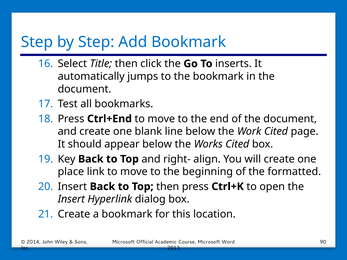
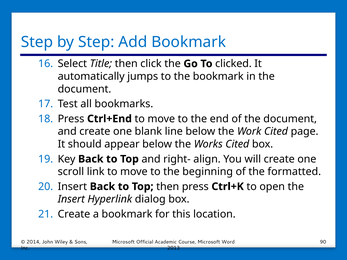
inserts: inserts -> clicked (233, 64)
place: place -> scroll (71, 172)
